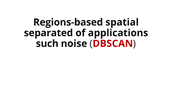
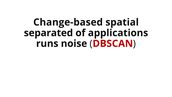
Regions-based: Regions-based -> Change-based (68, 22)
such: such -> runs (47, 43)
